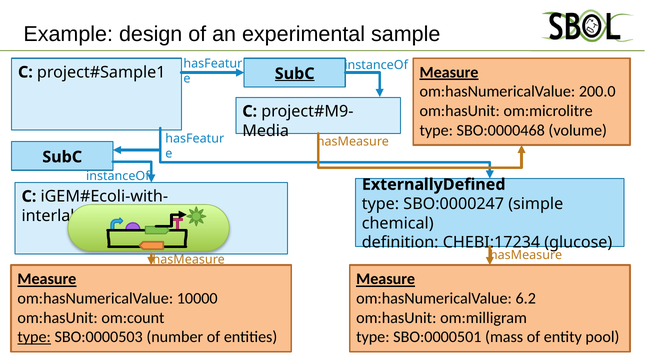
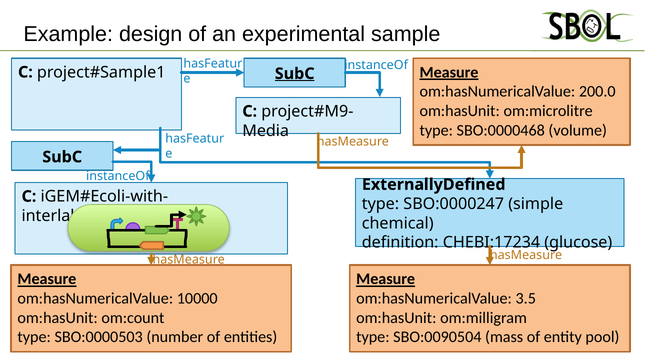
6.2: 6.2 -> 3.5 (526, 298)
type underline: present -> none (34, 337)
SBO:0000501: SBO:0000501 -> SBO:0090504 (437, 337)
